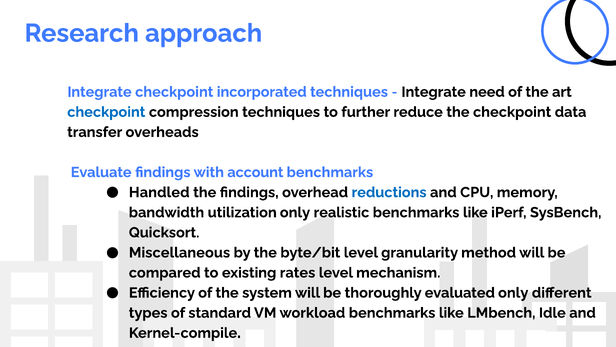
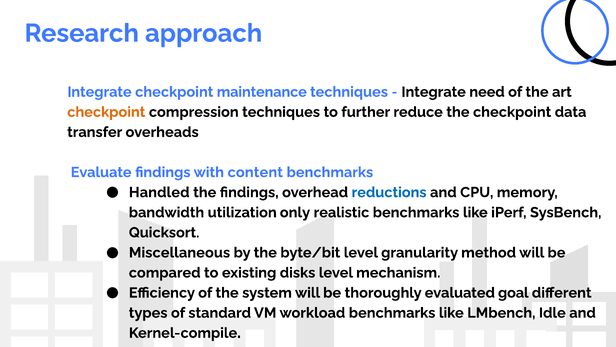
incorporated: incorporated -> maintenance (262, 92)
checkpoint colour: blue -> orange (106, 112)
account: account -> content (255, 172)
rates: rates -> disks (298, 272)
evaluated only: only -> goal (513, 292)
